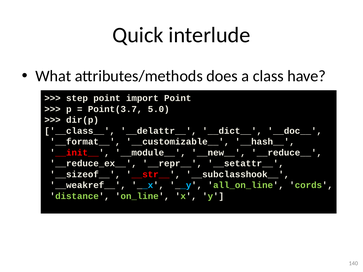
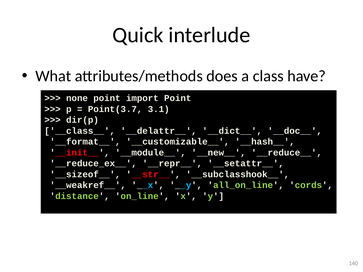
step: step -> none (77, 98)
5.0: 5.0 -> 3.1 (159, 109)
